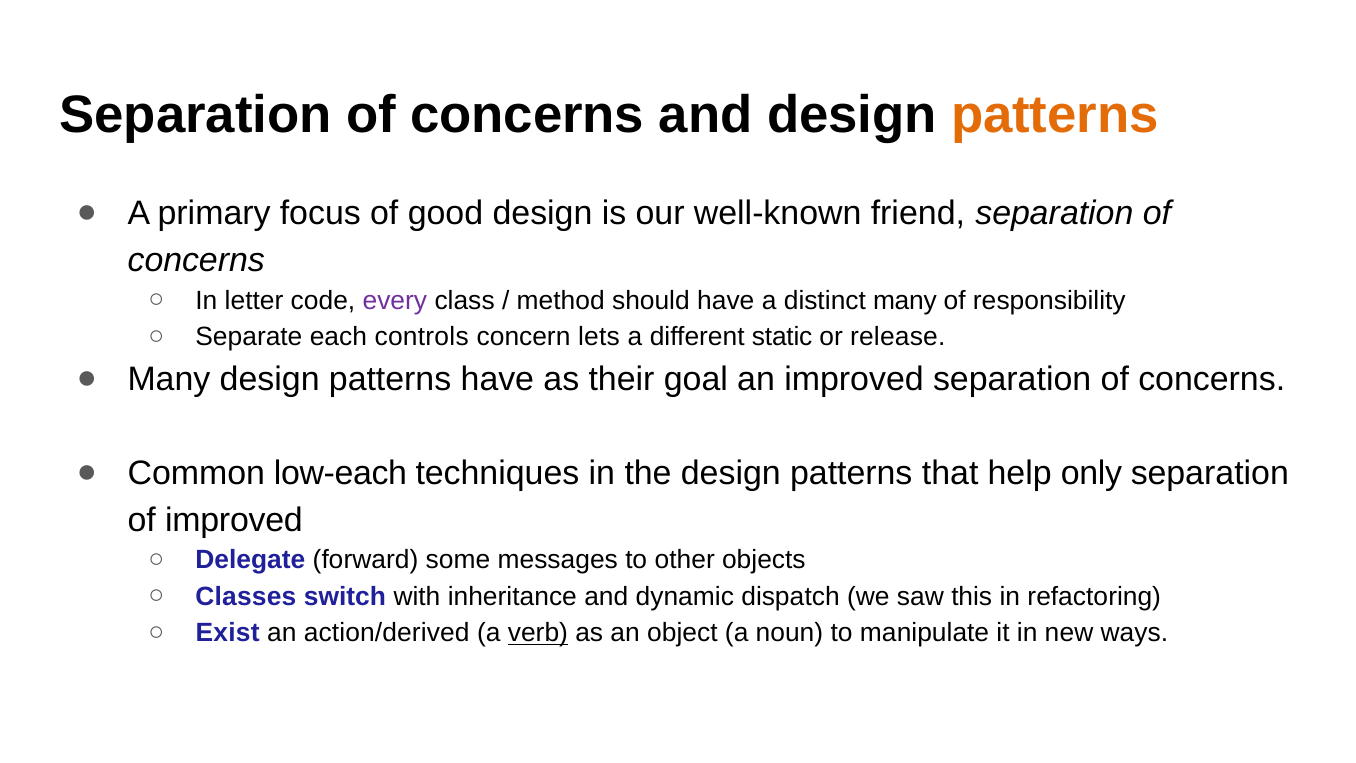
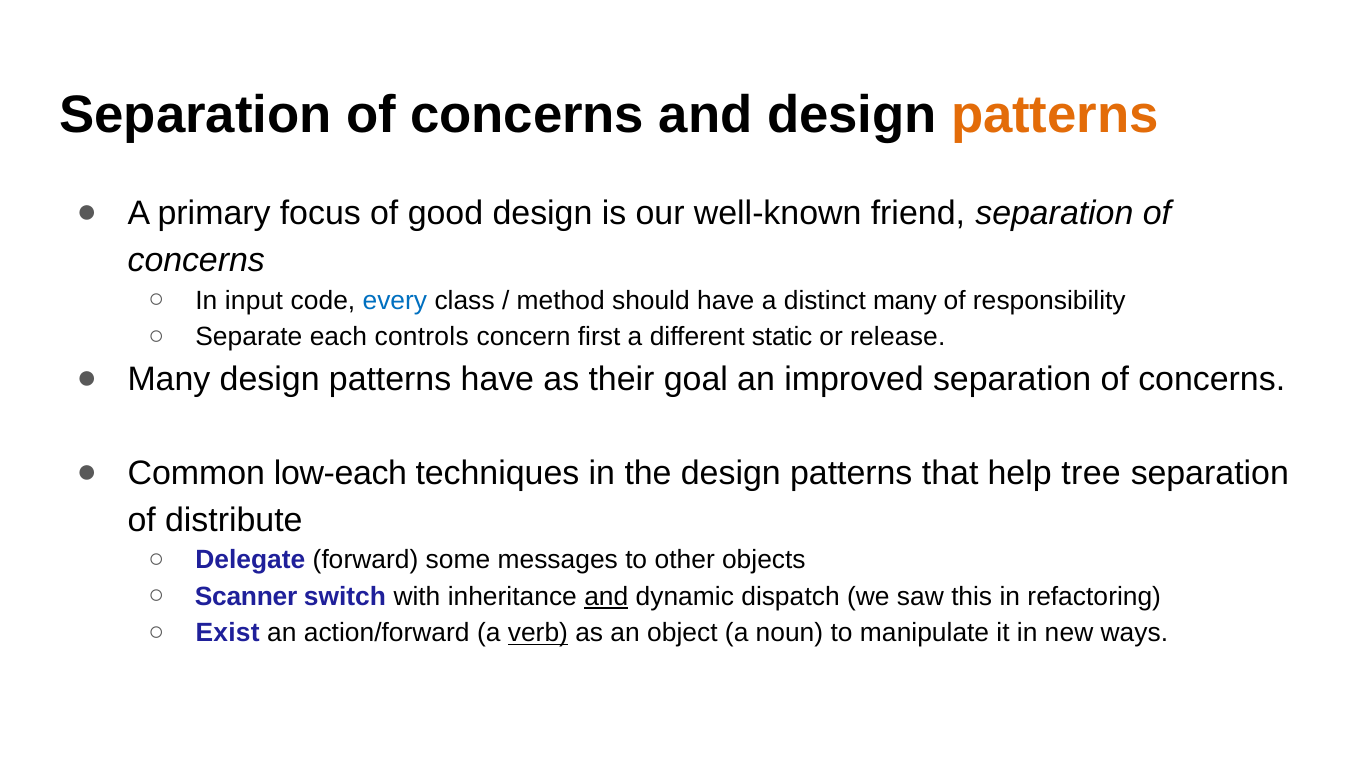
letter: letter -> input (254, 300)
every colour: purple -> blue (395, 300)
lets: lets -> first (599, 337)
only: only -> tree (1091, 473)
of improved: improved -> distribute (234, 520)
Classes: Classes -> Scanner (246, 596)
and underline: none -> present (606, 596)
action/derived: action/derived -> action/forward (387, 633)
